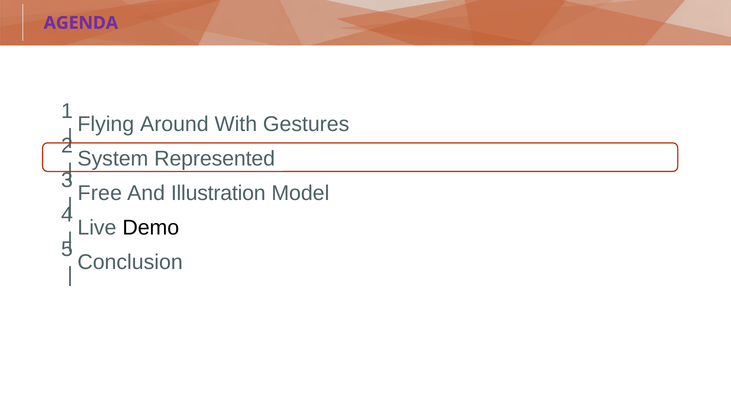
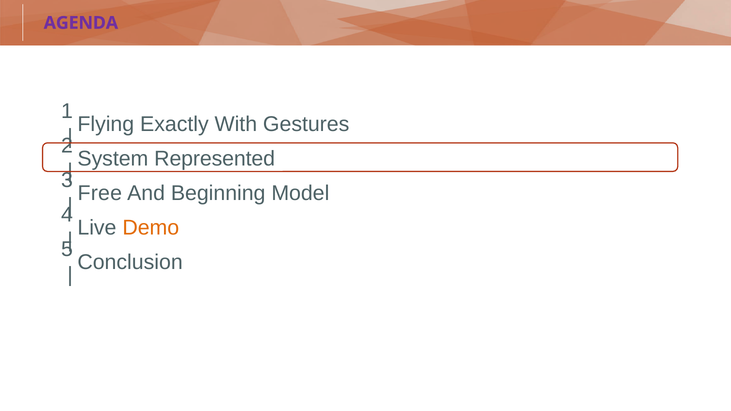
Around: Around -> Exactly (174, 124)
Illustration: Illustration -> Beginning (218, 193)
Demo colour: black -> orange (151, 228)
